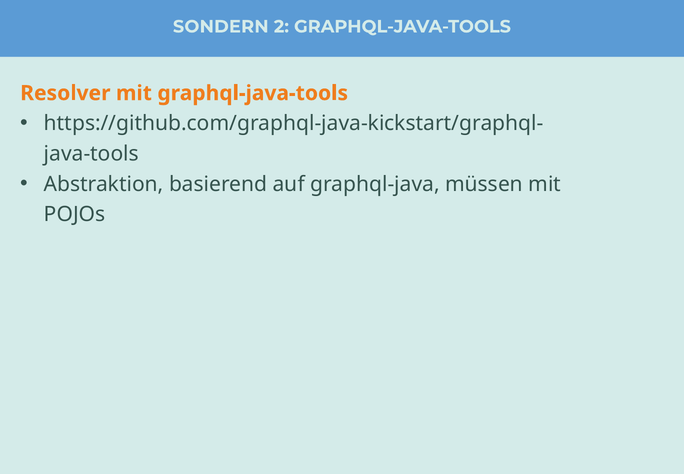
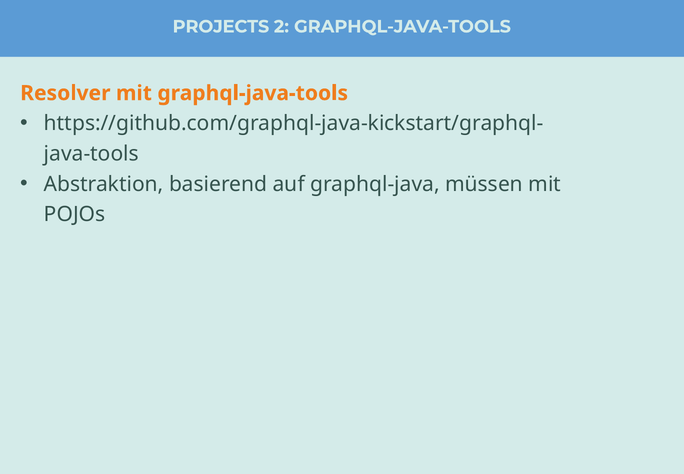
SONDERN: SONDERN -> PROJECTS (221, 27)
